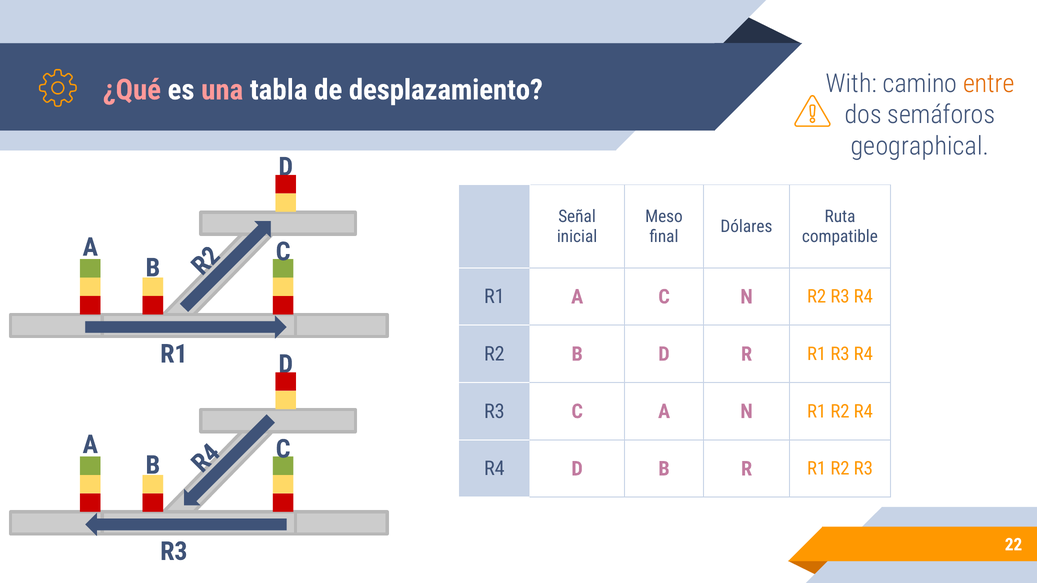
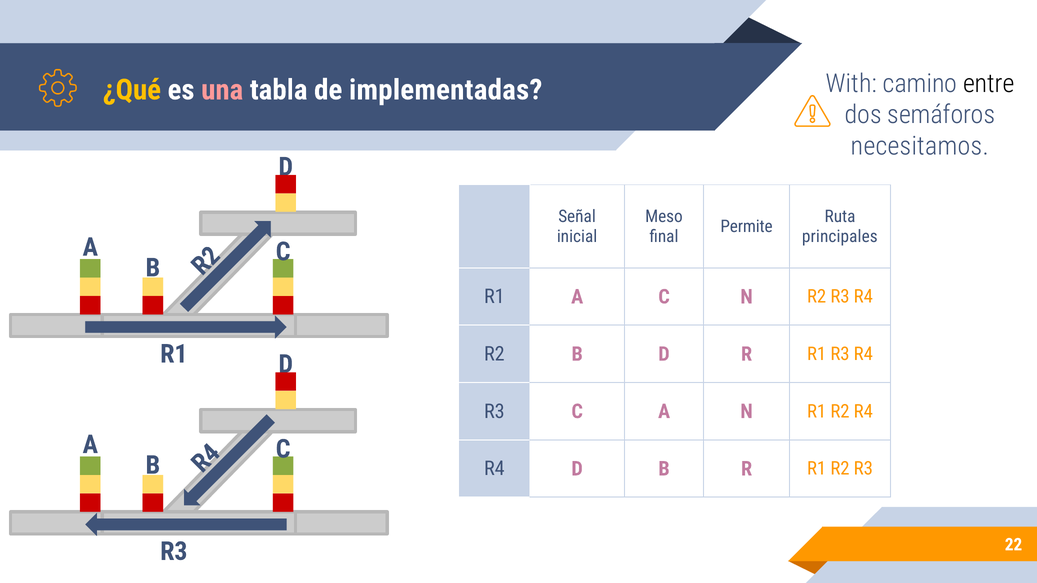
entre colour: orange -> black (989, 84)
¿Qué colour: pink -> yellow (132, 90)
desplazamiento: desplazamiento -> implementadas (446, 90)
geographical: geographical -> necesitamos (920, 146)
Dólares: Dólares -> Permite (747, 227)
compatible: compatible -> principales (840, 237)
